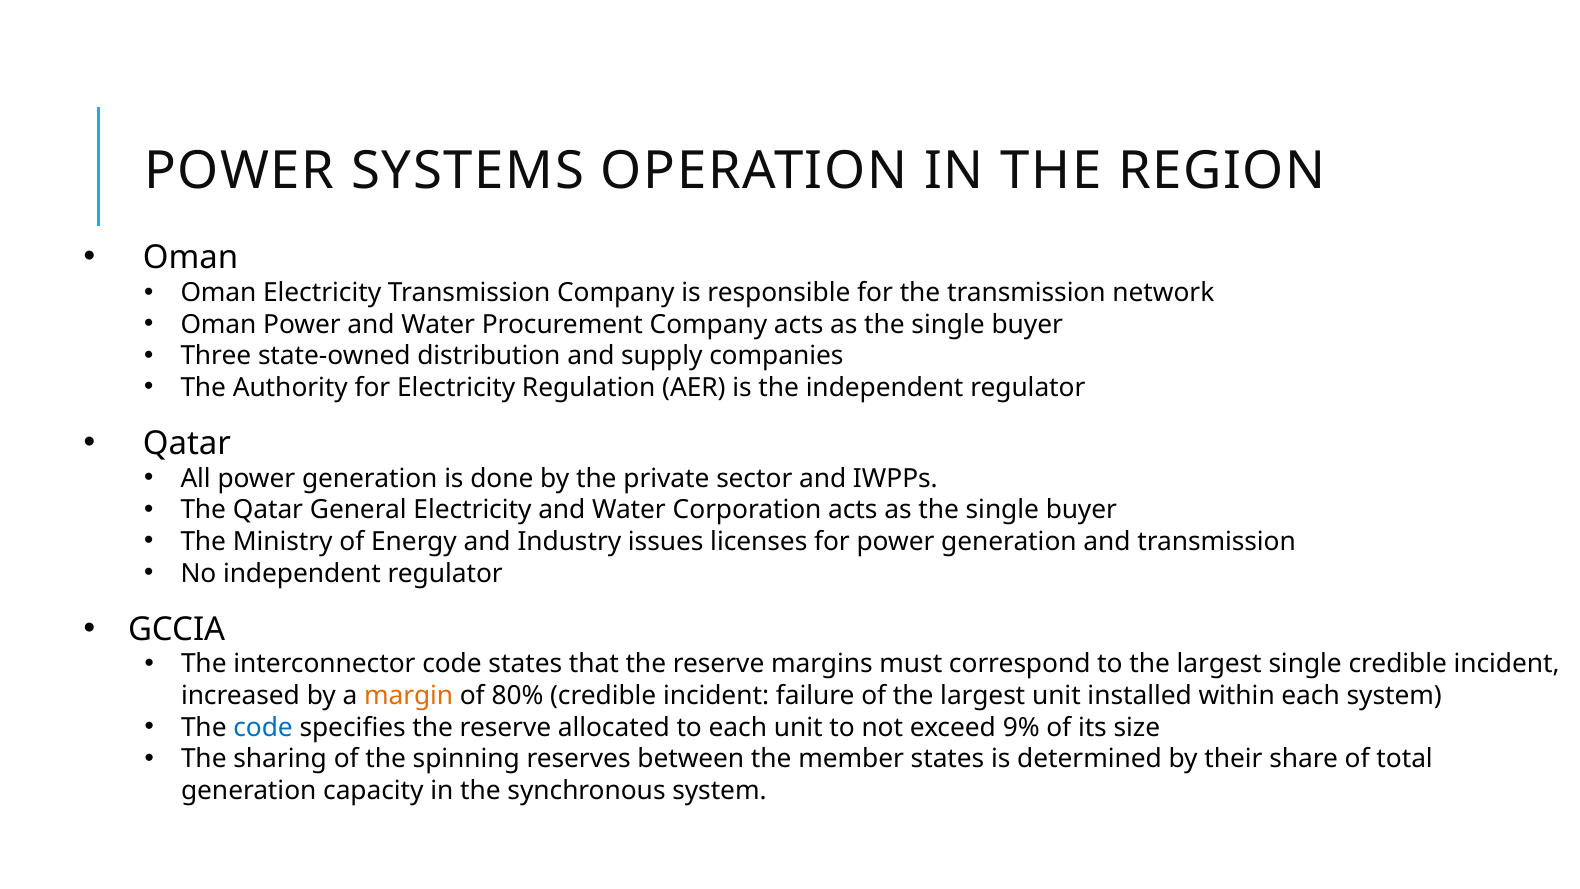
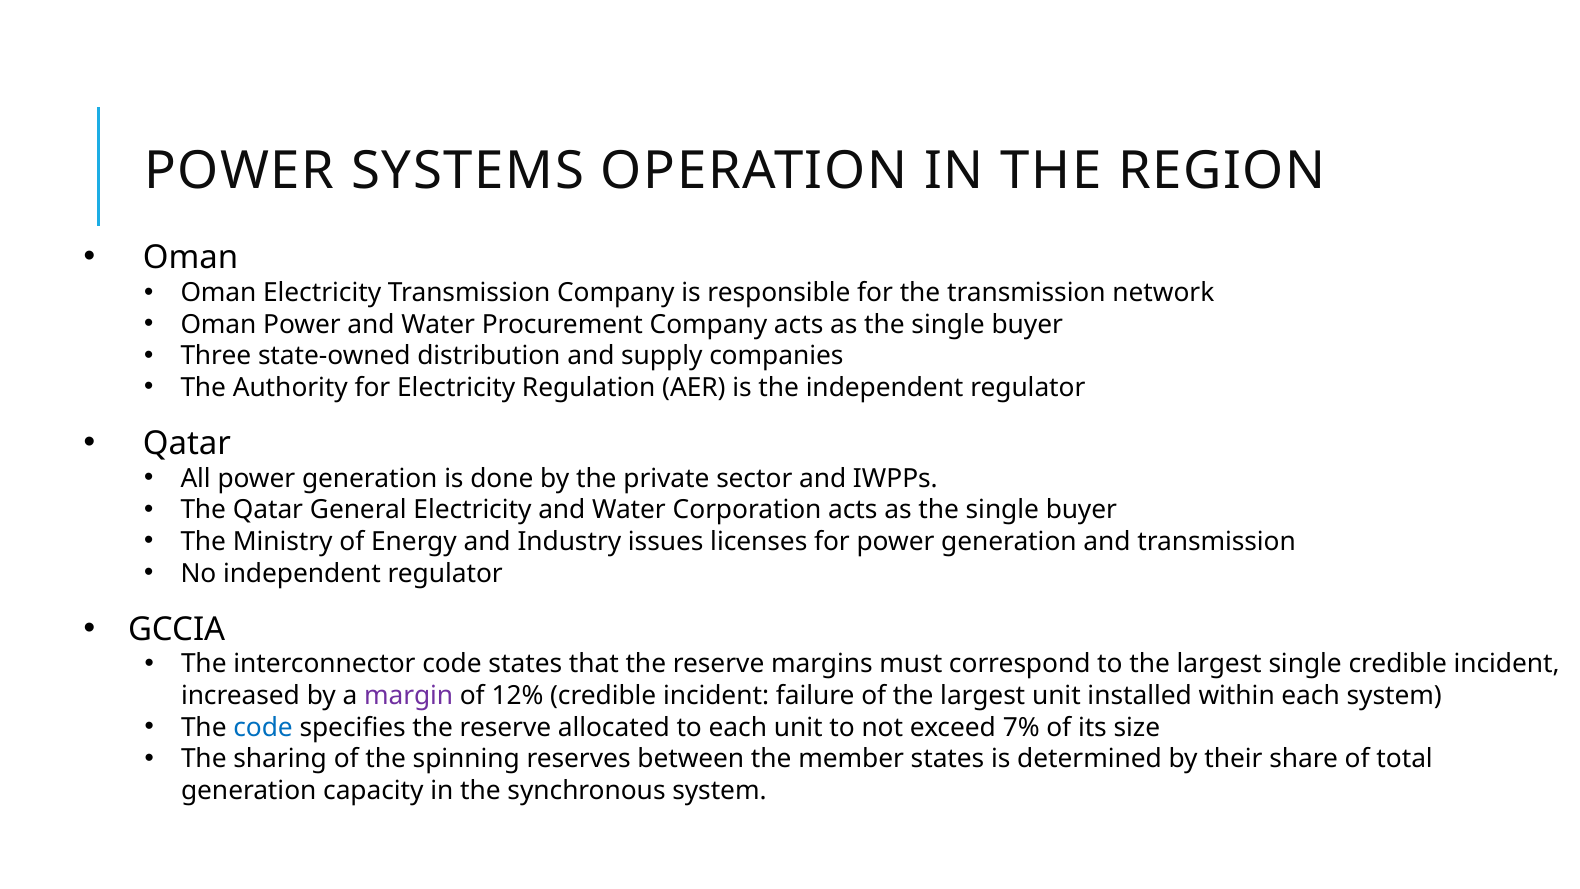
margin colour: orange -> purple (409, 696)
80%: 80% -> 12% (517, 696)
9%: 9% -> 7% (1021, 727)
